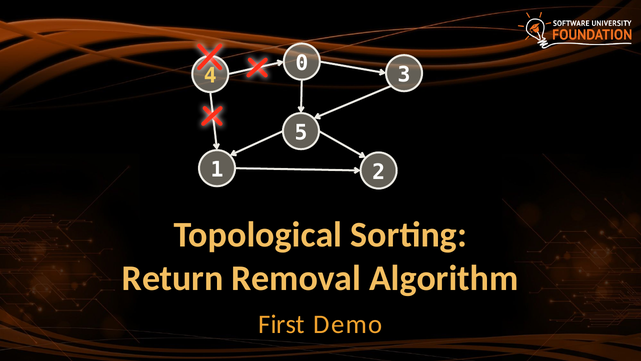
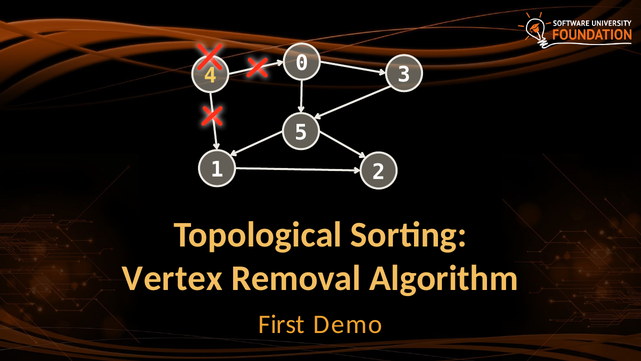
Return: Return -> Vertex (172, 278)
